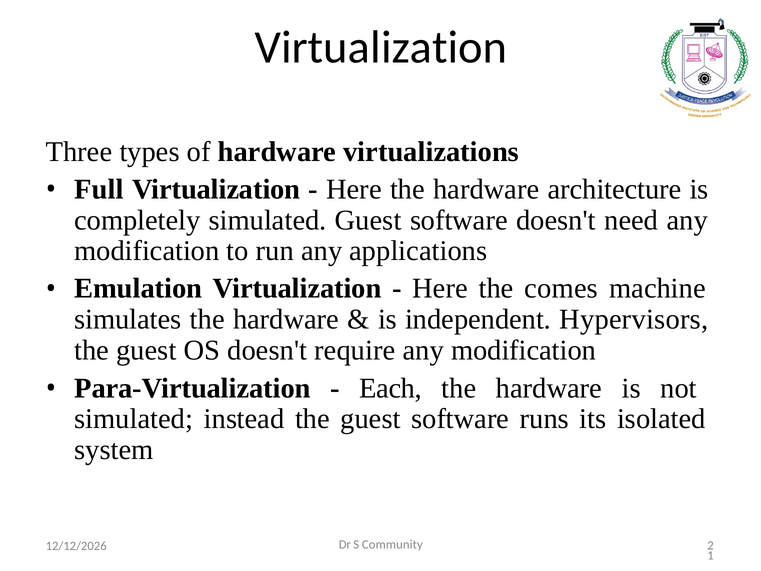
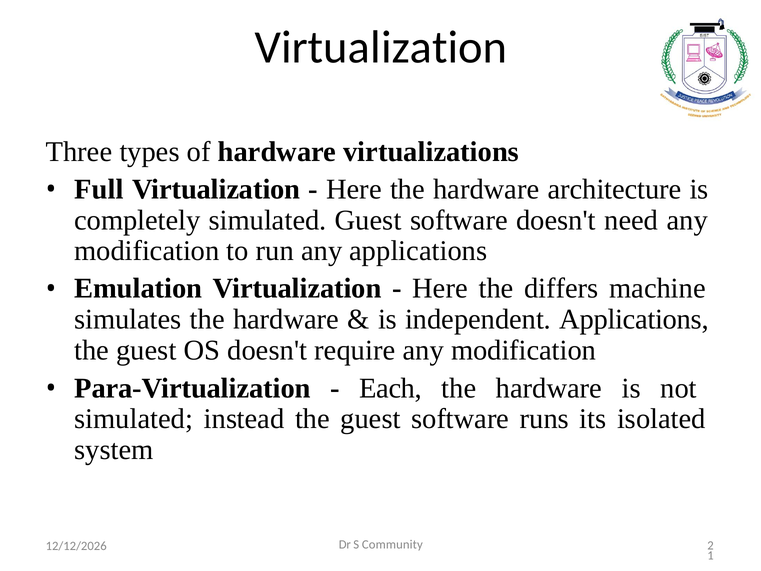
comes: comes -> differs (561, 288)
independent Hypervisors: Hypervisors -> Applications (634, 319)
